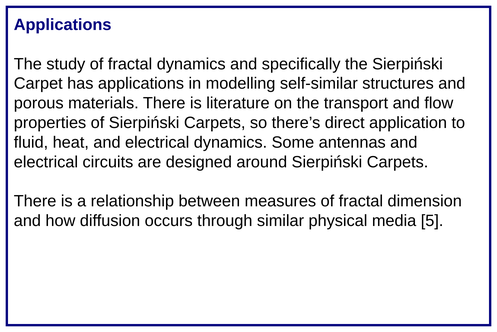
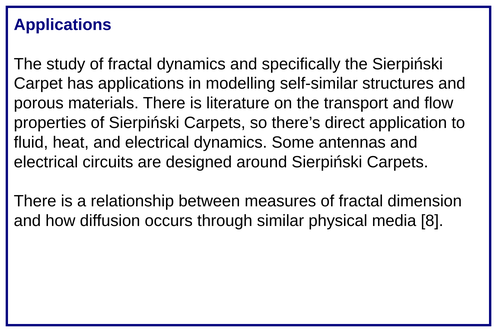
5: 5 -> 8 (432, 220)
